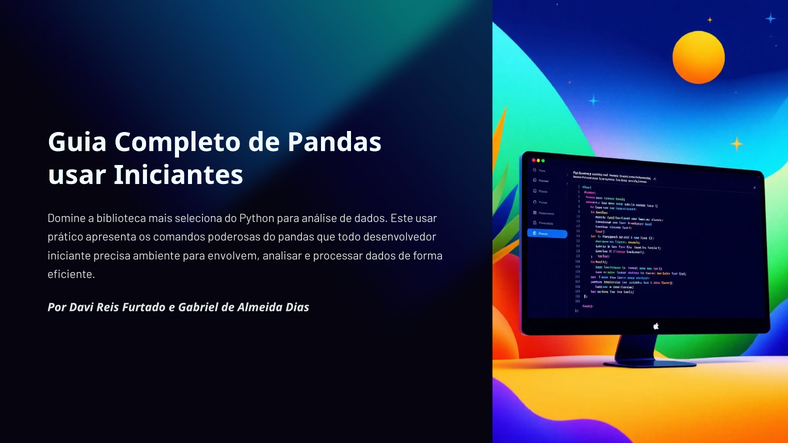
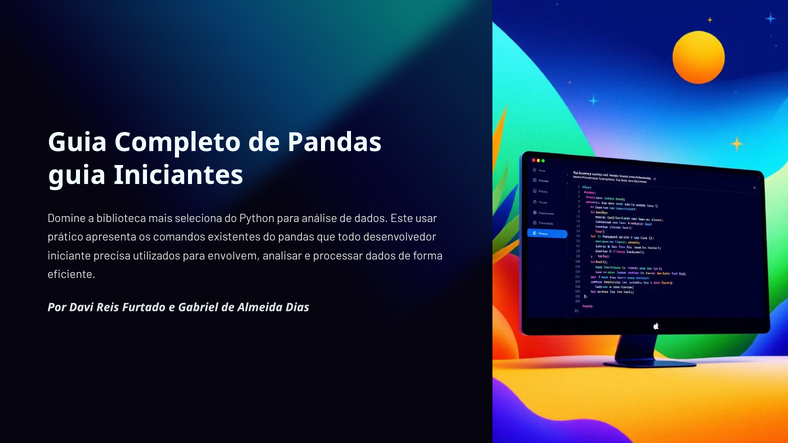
usar: usar -> guia (77, 175)
poderosas: poderosas -> existentes (234, 237)
ambiente: ambiente -> utilizados (157, 256)
